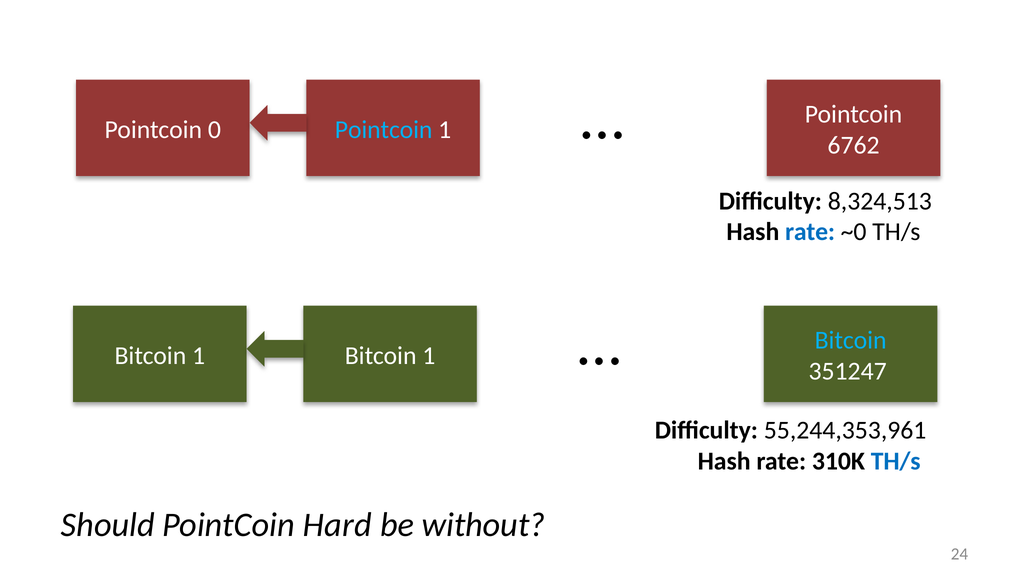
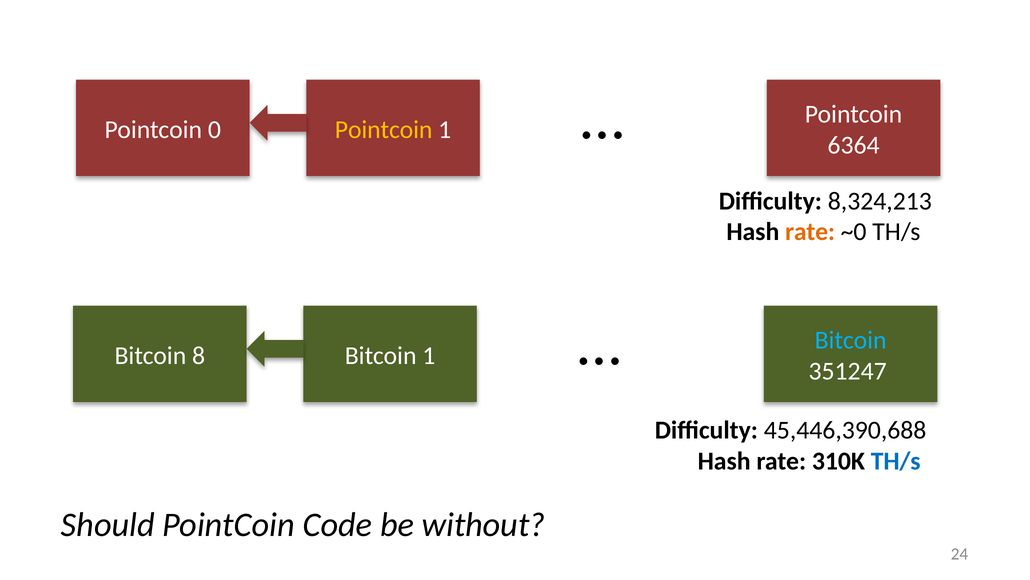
Pointcoin colour: light blue -> yellow (384, 130)
6762: 6762 -> 6364 (854, 145)
8,324,513: 8,324,513 -> 8,324,213 (880, 201)
rate colour: blue -> orange (810, 232)
1: 1 -> 8 (199, 355)
55,244,353,961: 55,244,353,961 -> 45,446,390,688 (845, 430)
Hard: Hard -> Code (337, 524)
